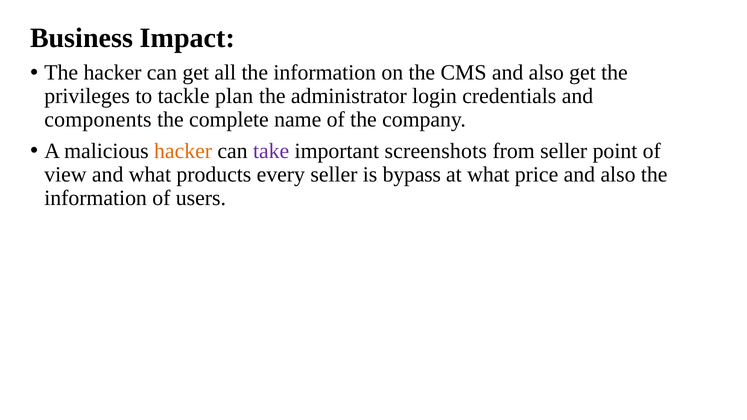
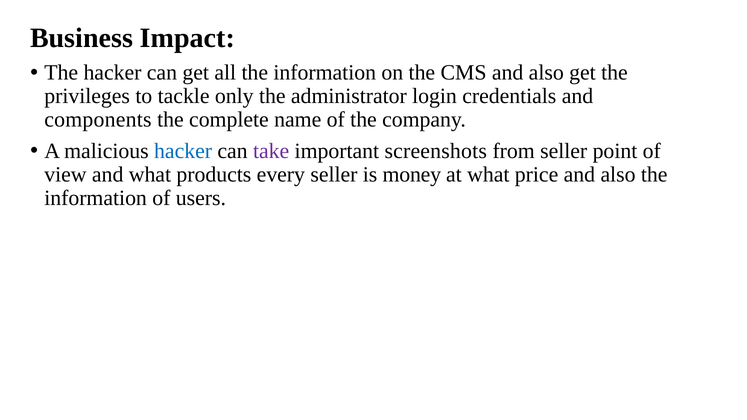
plan: plan -> only (234, 96)
hacker colour: orange -> blue (183, 151)
bypass: bypass -> money (412, 175)
